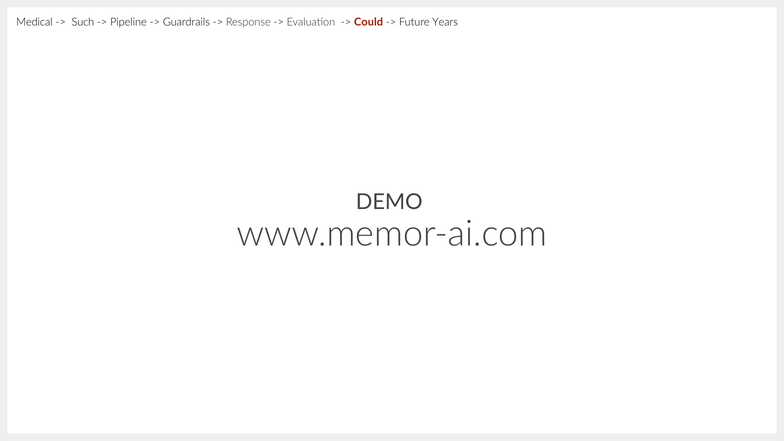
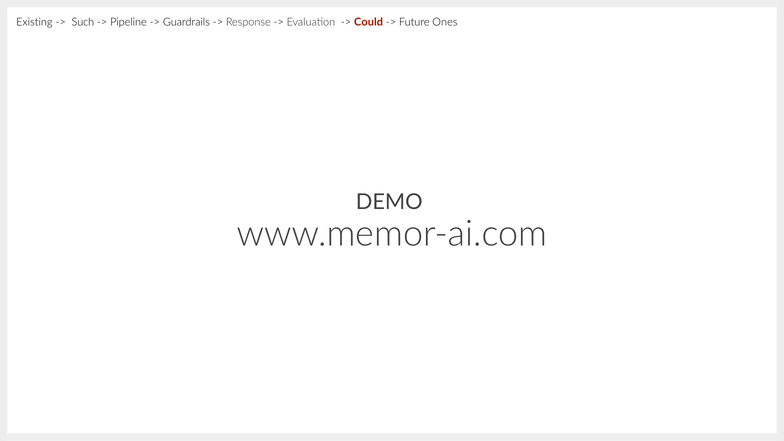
Medical: Medical -> Existing (34, 22)
Years: Years -> Ones (445, 22)
